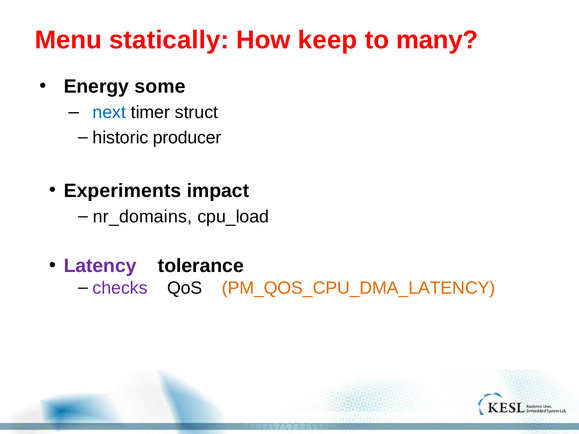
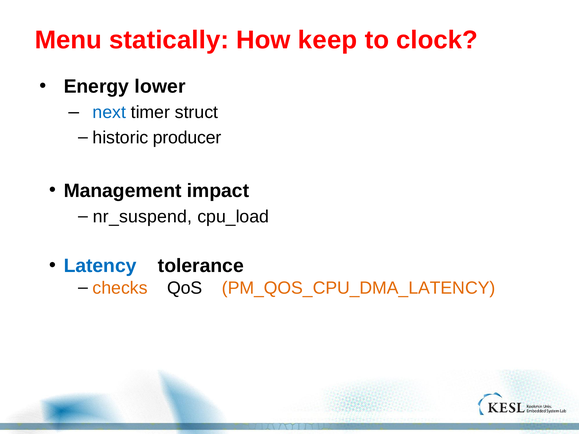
many: many -> clock (437, 40)
some: some -> lower (160, 87)
Experiments: Experiments -> Management (123, 191)
nr_domains: nr_domains -> nr_suspend (142, 217)
Latency colour: purple -> blue (100, 266)
checks colour: purple -> orange (120, 288)
